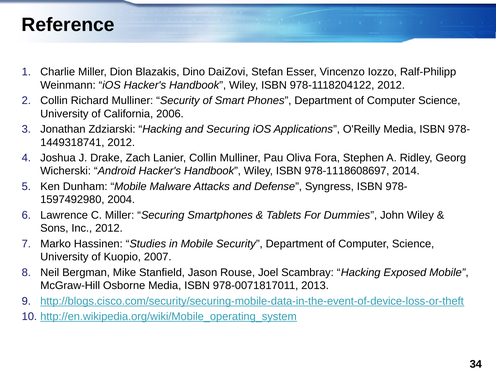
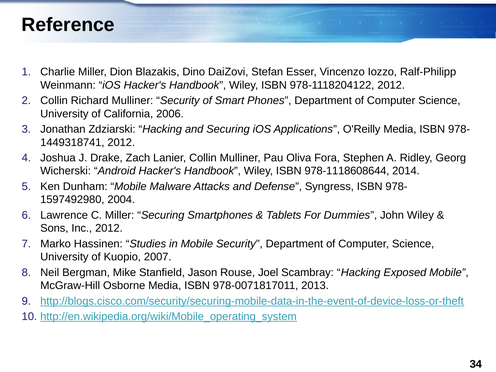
978-1118608697: 978-1118608697 -> 978-1118608644 (347, 171)
